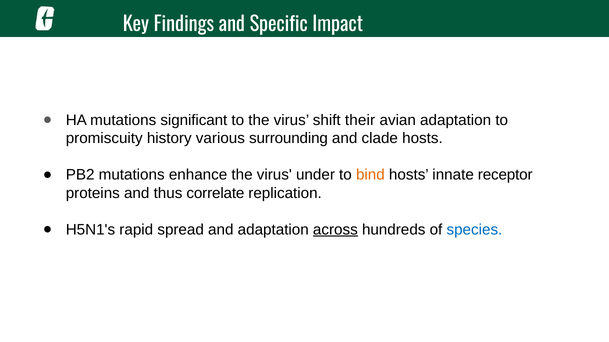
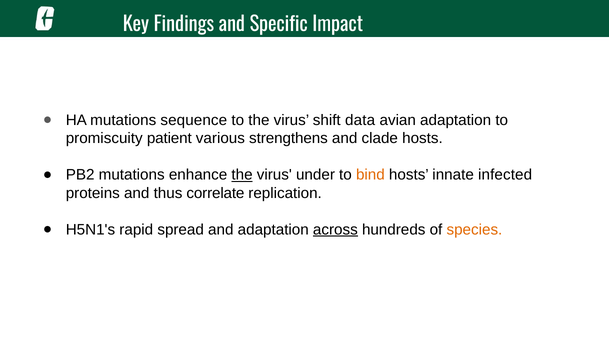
significant: significant -> sequence (194, 120)
their: their -> data (360, 120)
history: history -> patient (169, 139)
surrounding: surrounding -> strengthens (288, 139)
the underline: none -> present (242, 175)
receptor: receptor -> infected (505, 175)
species colour: blue -> orange (474, 230)
